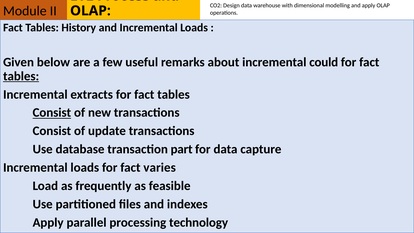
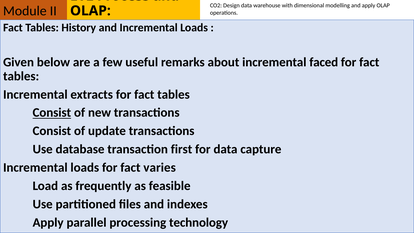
could: could -> faced (324, 62)
tables underline: present -> none (21, 76)
part: part -> first (182, 149)
